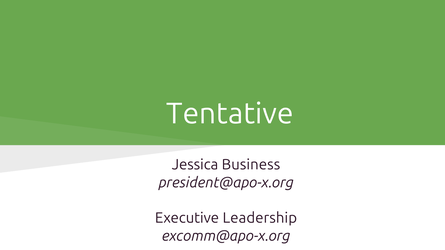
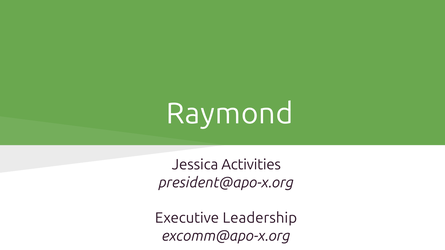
Tentative: Tentative -> Raymond (230, 114)
Business: Business -> Activities (251, 165)
